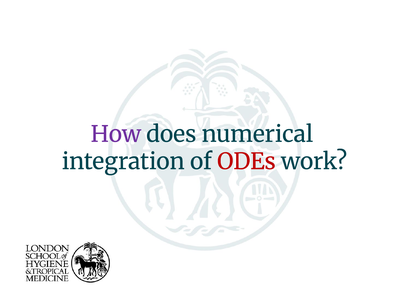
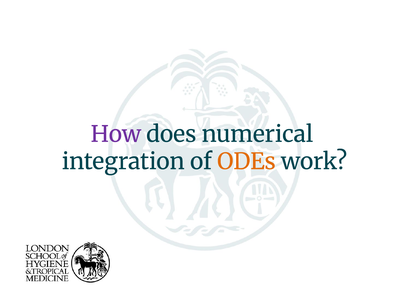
ODEs colour: red -> orange (246, 162)
